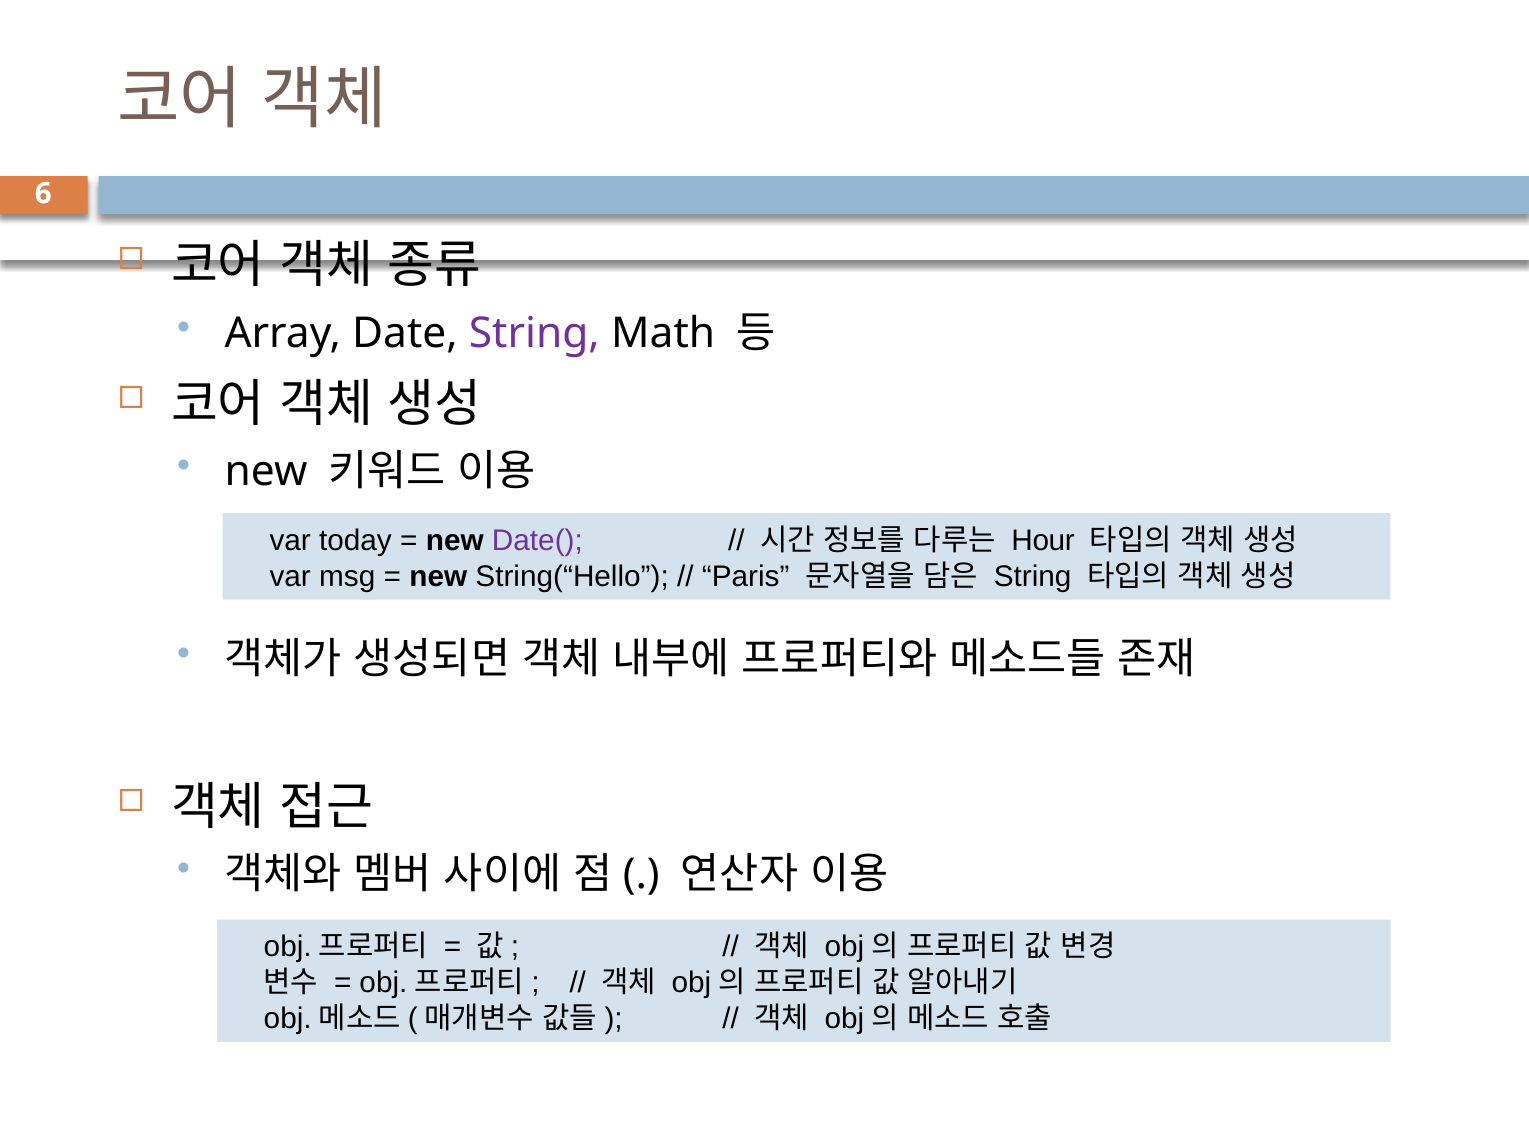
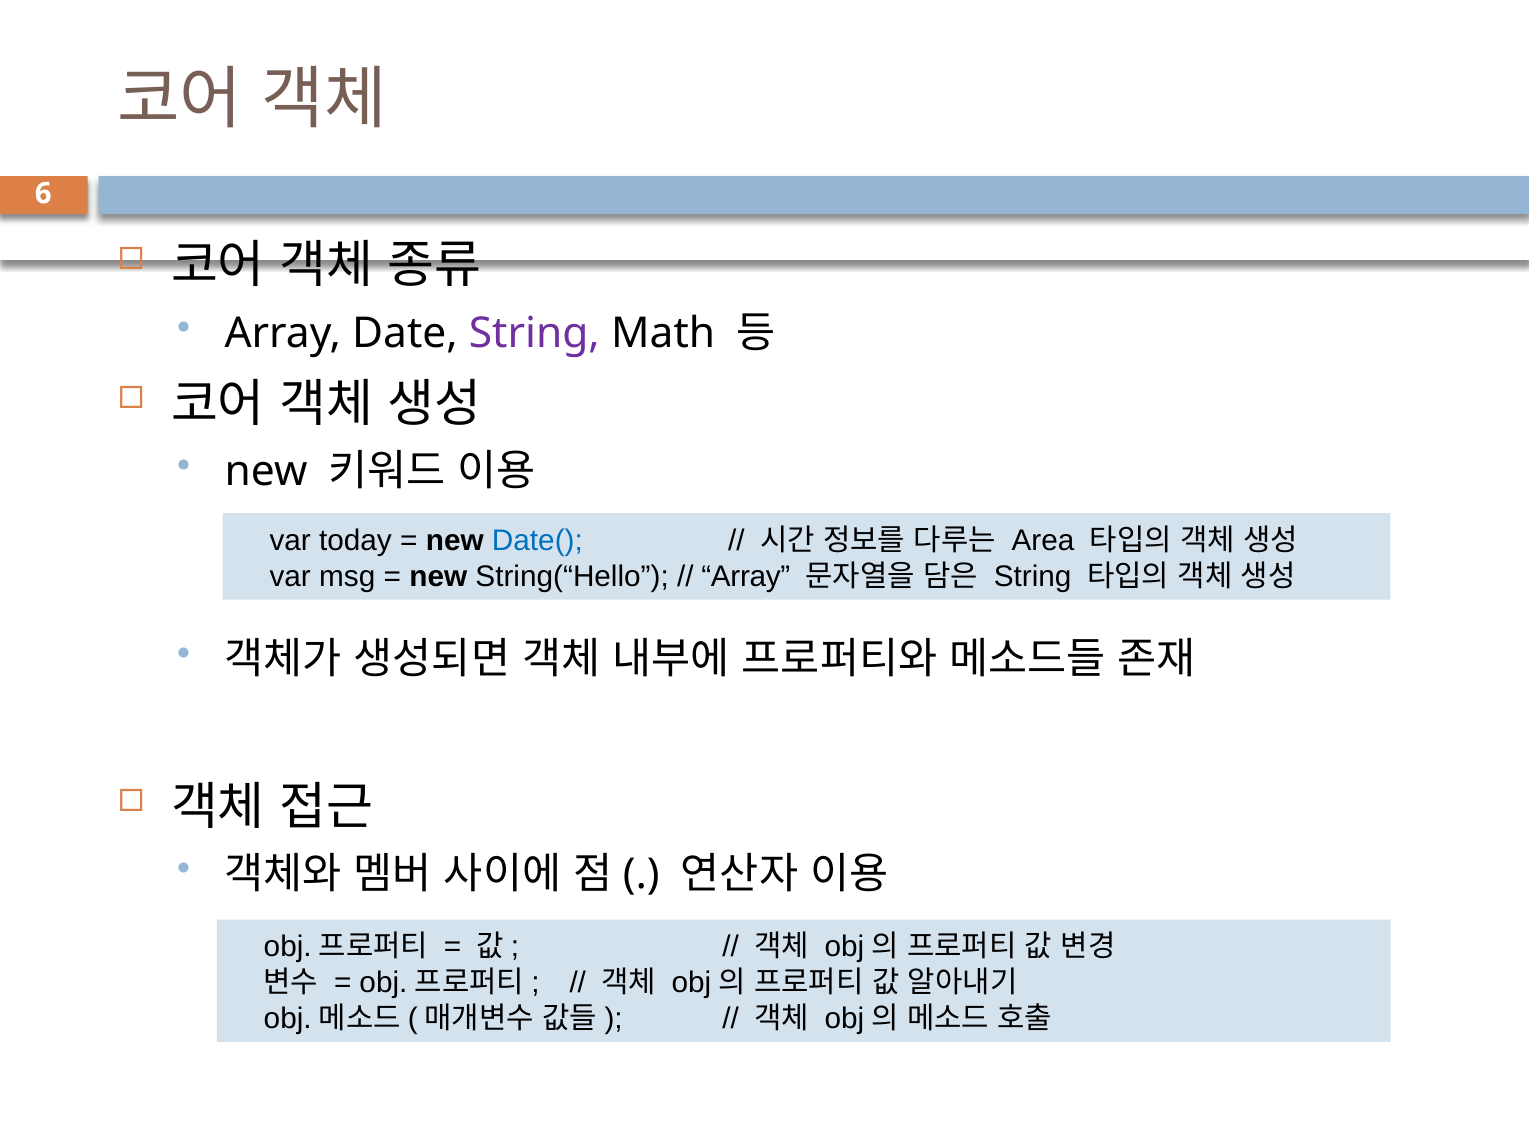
Date( colour: purple -> blue (537, 541)
Hour: Hour -> Area (1043, 541)
Paris: Paris -> Array (746, 576)
